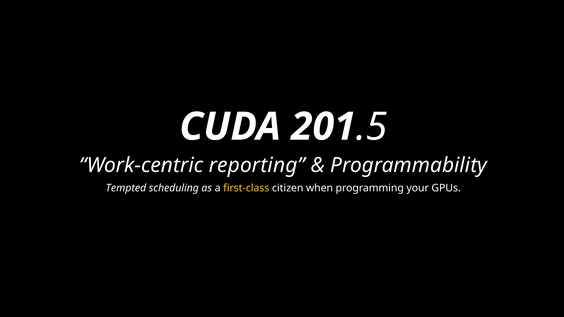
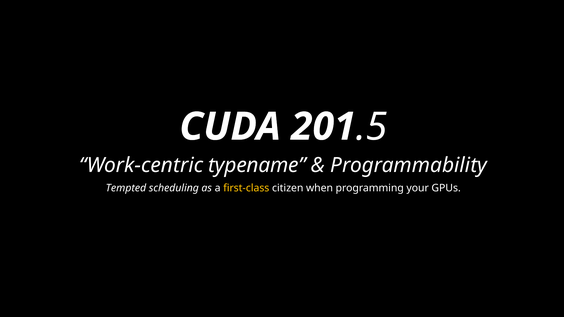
reporting: reporting -> typename (257, 165)
